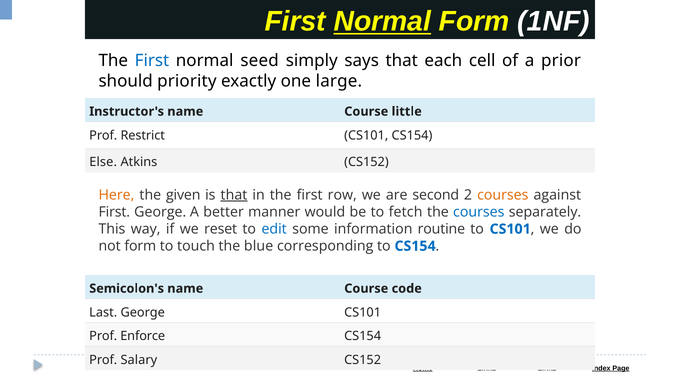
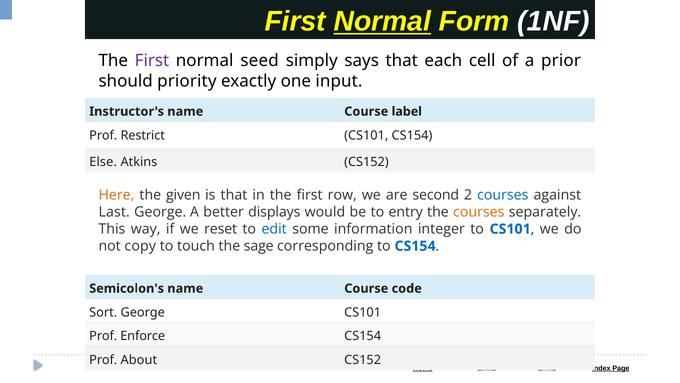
First colour: blue -> purple (152, 61)
large: large -> input (339, 81)
little: little -> label (407, 111)
that underline: present -> none (234, 195)
courses colour: orange -> blue (503, 195)
First: First -> Last (114, 212)
manner: manner -> displays (274, 212)
fetch: fetch -> entry (406, 212)
courses colour: blue -> orange (479, 212)
routine: routine -> integer (441, 229)
not form: form -> copy (140, 246)
blue: blue -> sage (259, 246)
Last: Last -> Sort (103, 312)
Salary: Salary -> About (139, 360)
